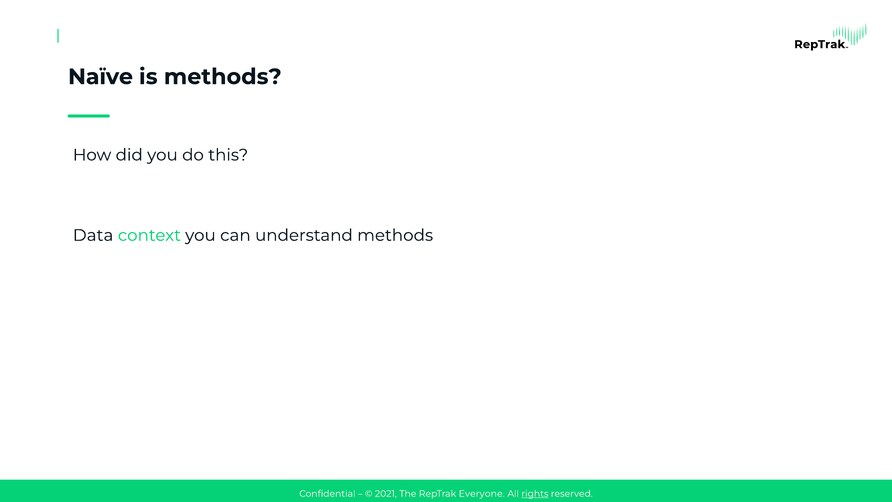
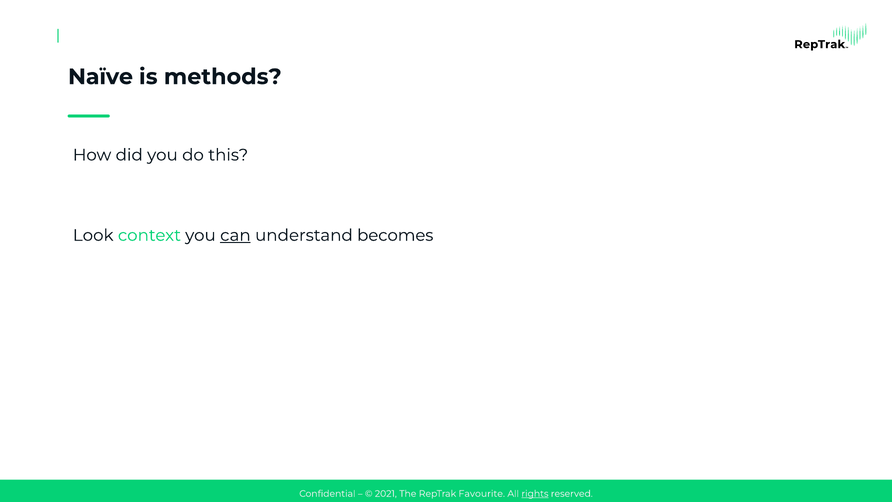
Data: Data -> Look (93, 235)
can underline: none -> present (235, 235)
understand methods: methods -> becomes (395, 235)
Everyone: Everyone -> Favourite (482, 493)
